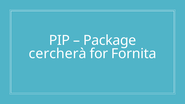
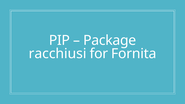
cercherà: cercherà -> racchiusi (58, 54)
